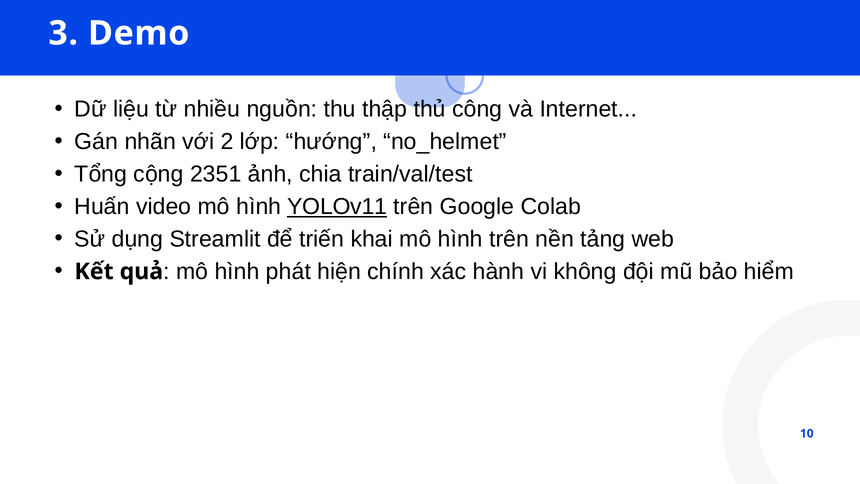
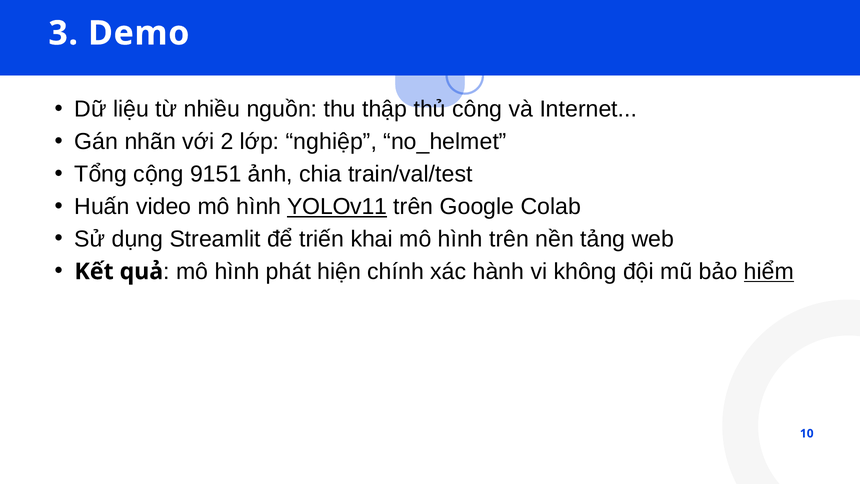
hướng: hướng -> nghiệp (331, 142)
2351: 2351 -> 9151 (216, 174)
hiểm underline: none -> present (769, 271)
